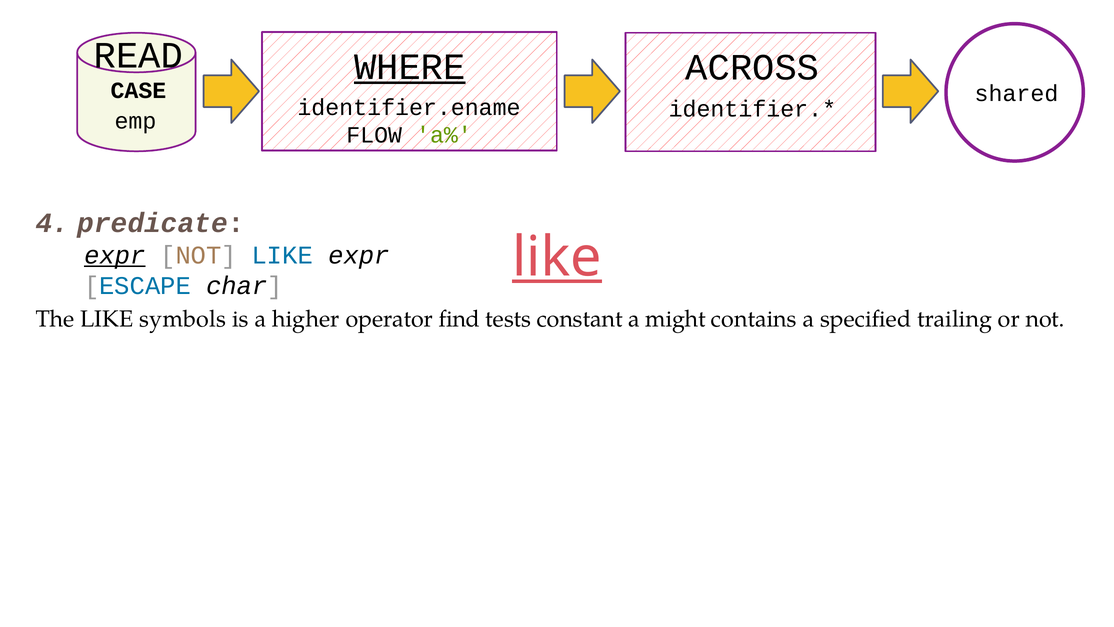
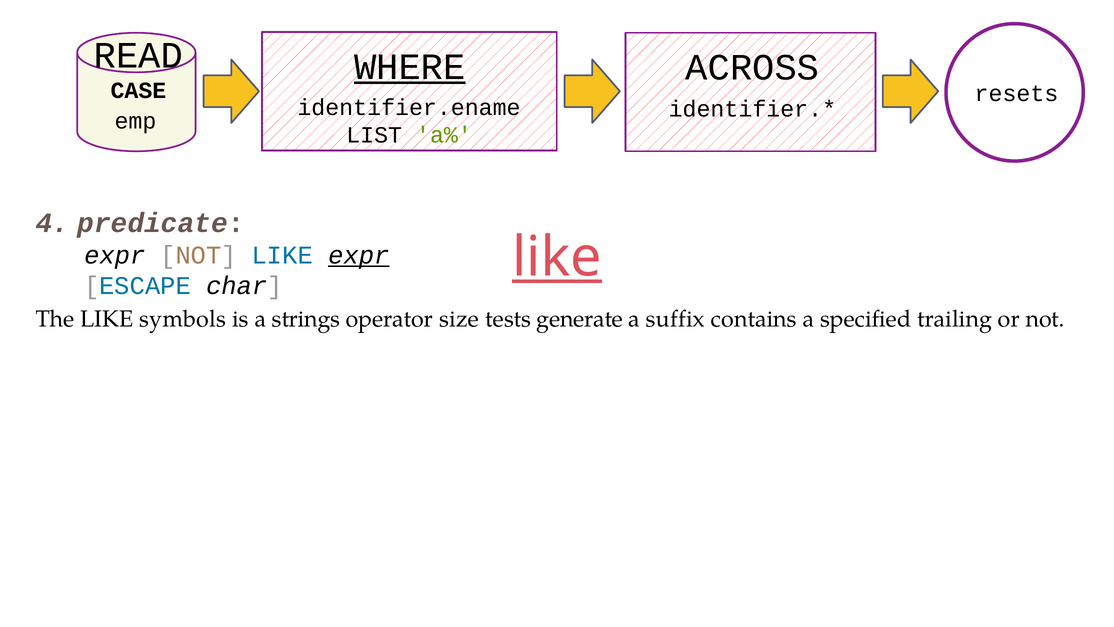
shared: shared -> resets (1016, 94)
FLOW: FLOW -> LIST (374, 135)
expr underline: present -> none (115, 255)
expr underline: none -> present (359, 255)
higher: higher -> strings (306, 319)
find: find -> size (459, 319)
constant: constant -> generate (580, 319)
might: might -> suffix (675, 319)
